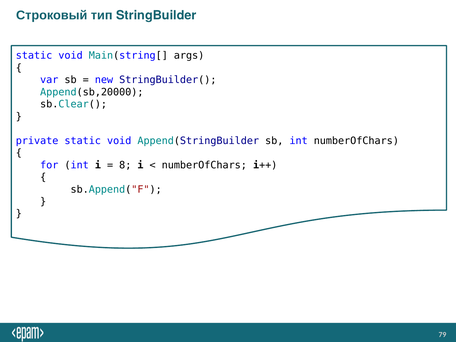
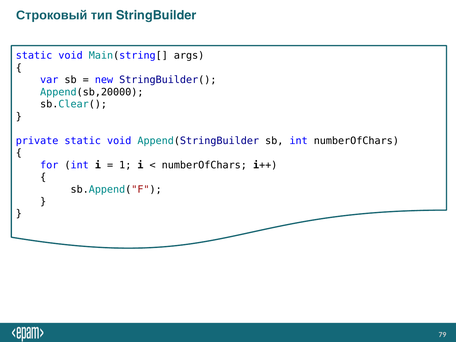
8: 8 -> 1 (125, 165)
